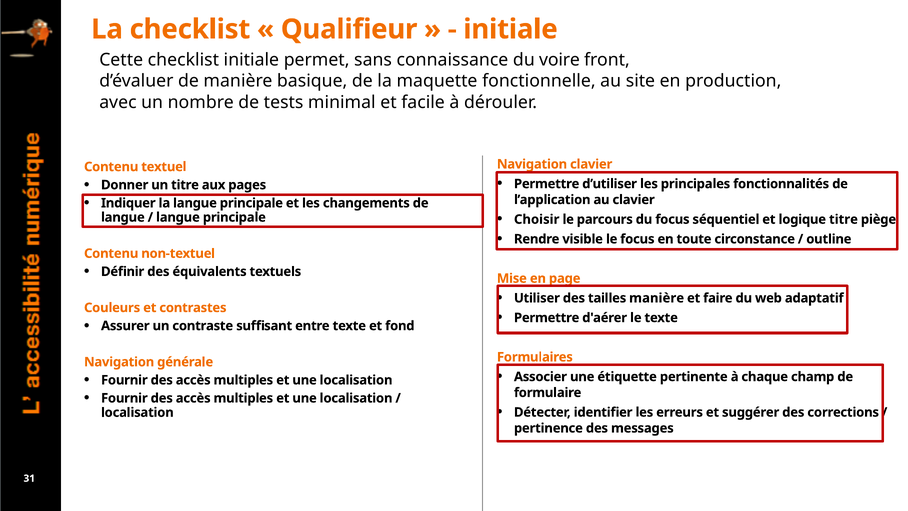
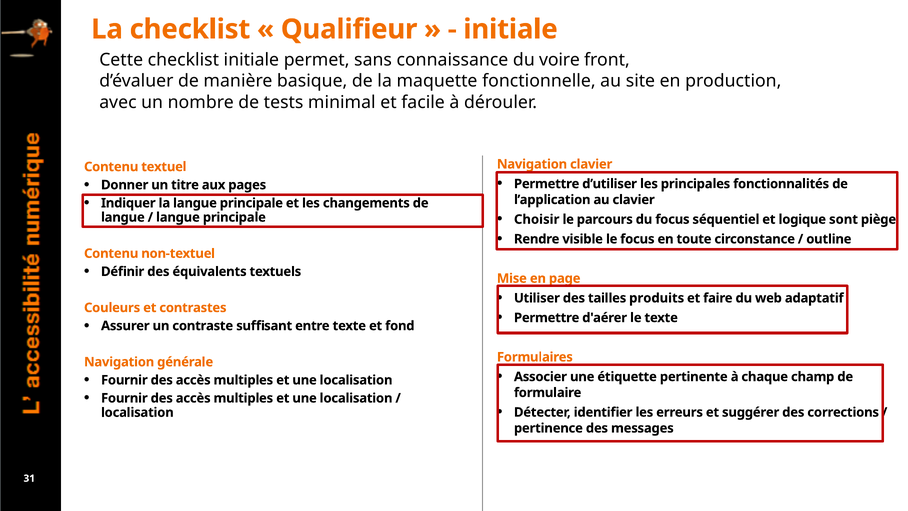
logique titre: titre -> sont (843, 219)
tailles manière: manière -> produits (657, 298)
